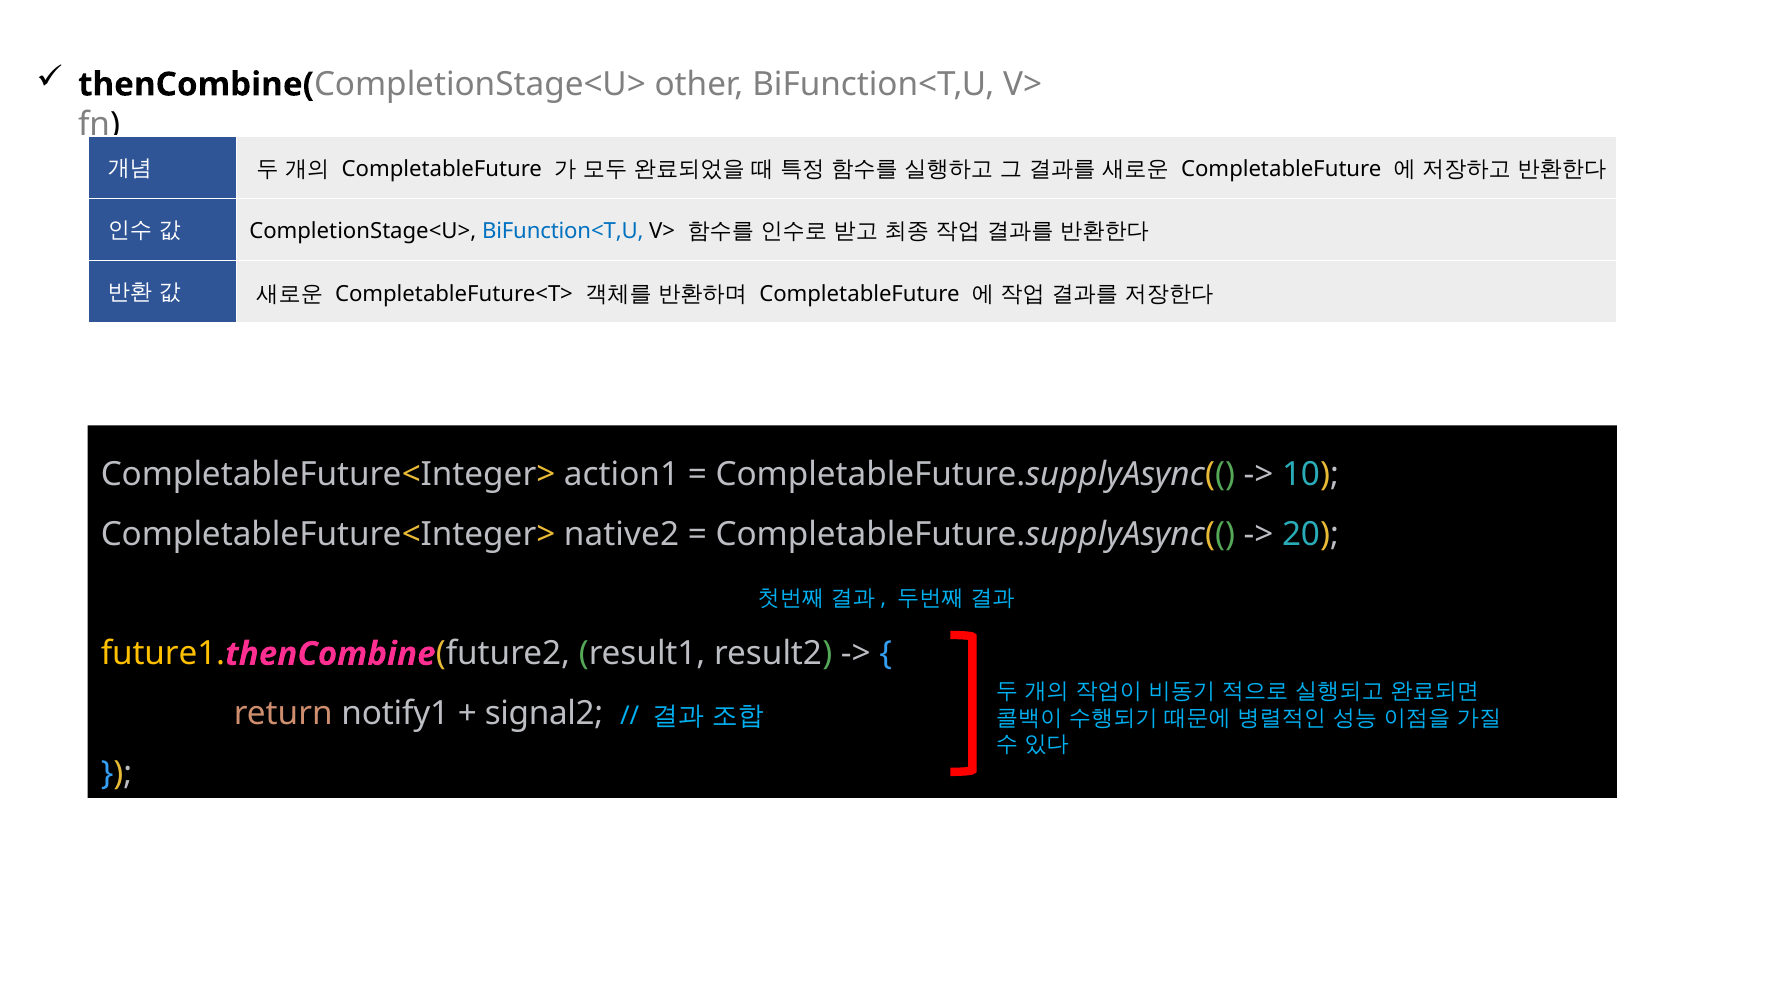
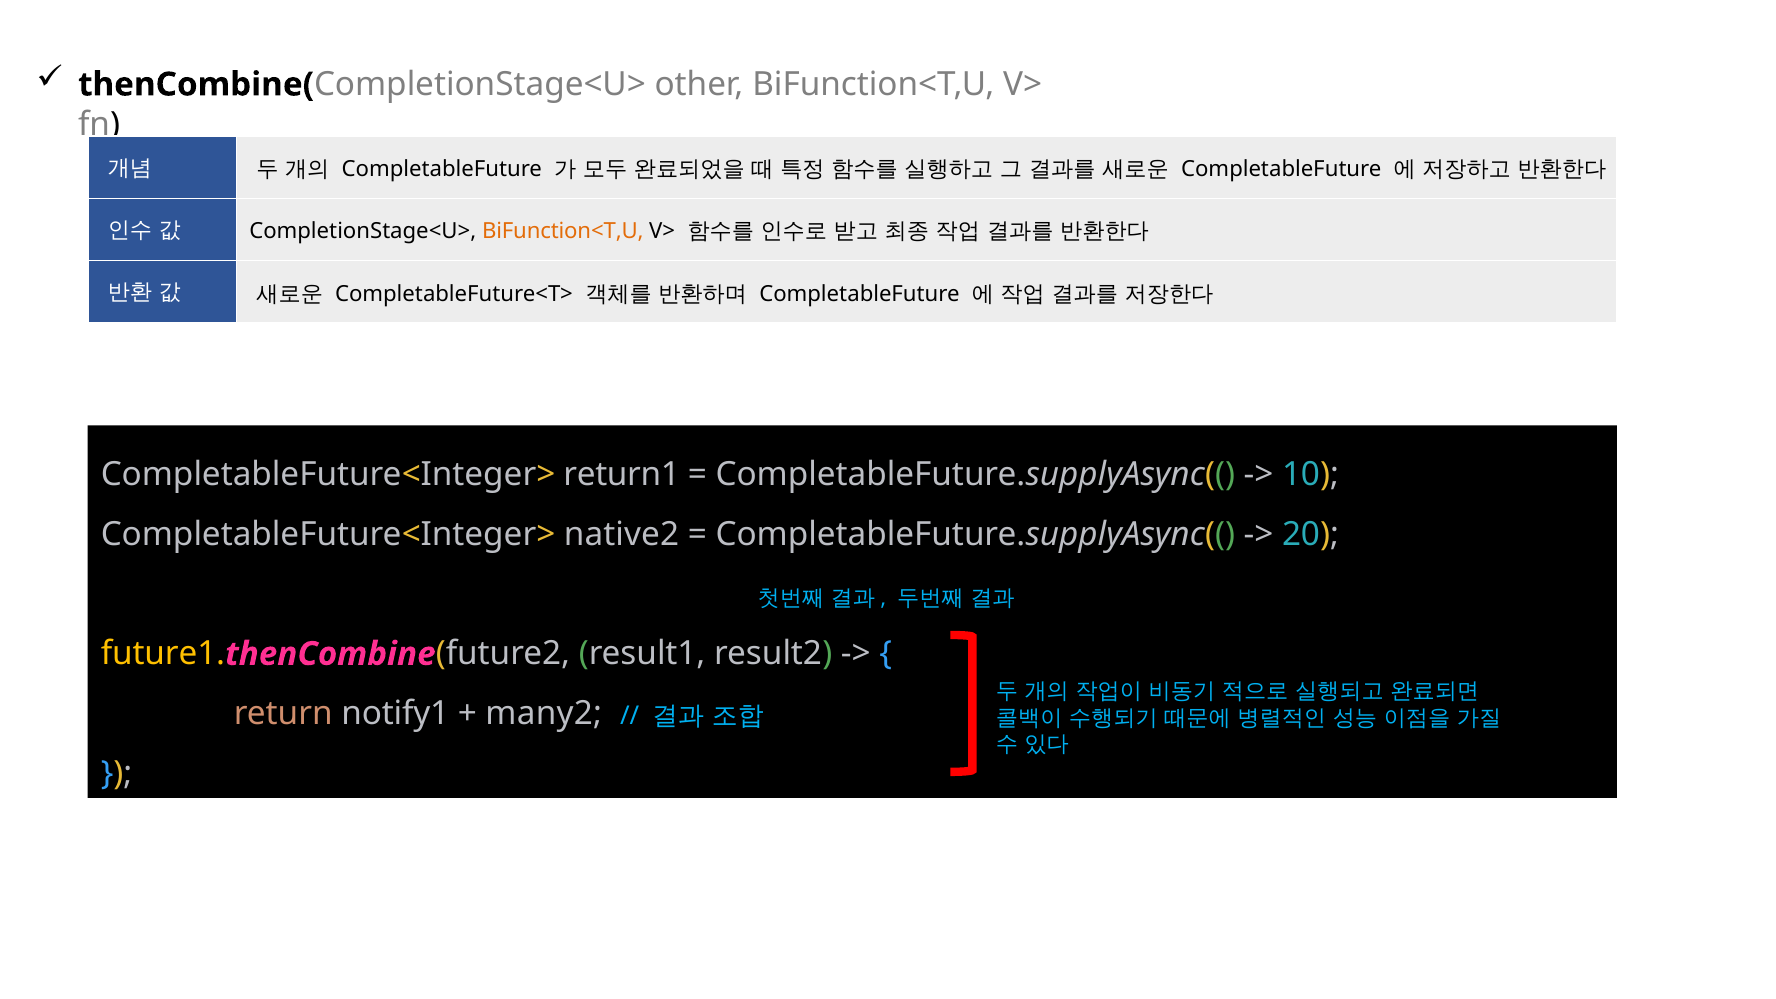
BiFunction<T,U colour: blue -> orange (563, 231)
action1: action1 -> return1 (622, 474)
signal2: signal2 -> many2 (544, 714)
